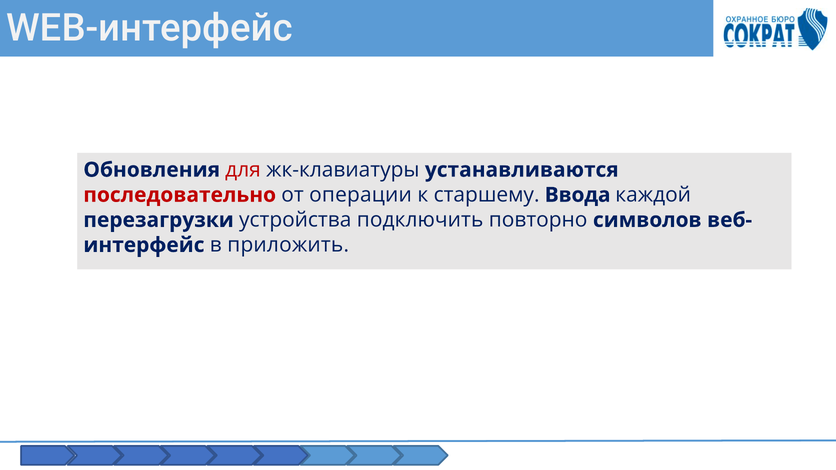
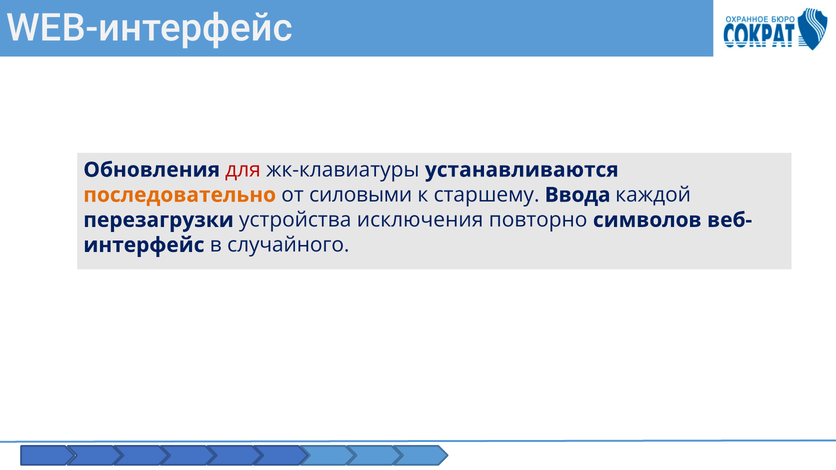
последовательно colour: red -> orange (180, 195)
операции: операции -> силовыми (361, 195)
подключить: подключить -> исключения (420, 220)
приложить: приложить -> случайного (288, 245)
